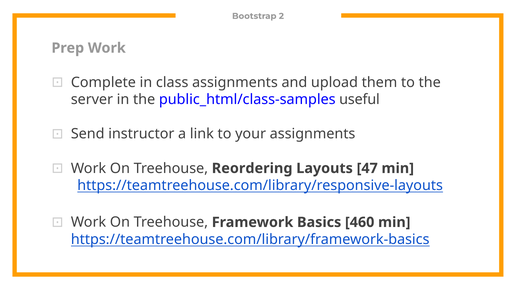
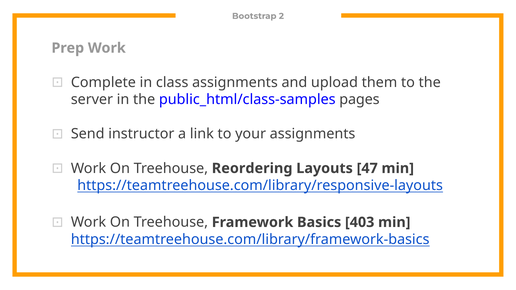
useful: useful -> pages (359, 100)
460: 460 -> 403 (360, 222)
